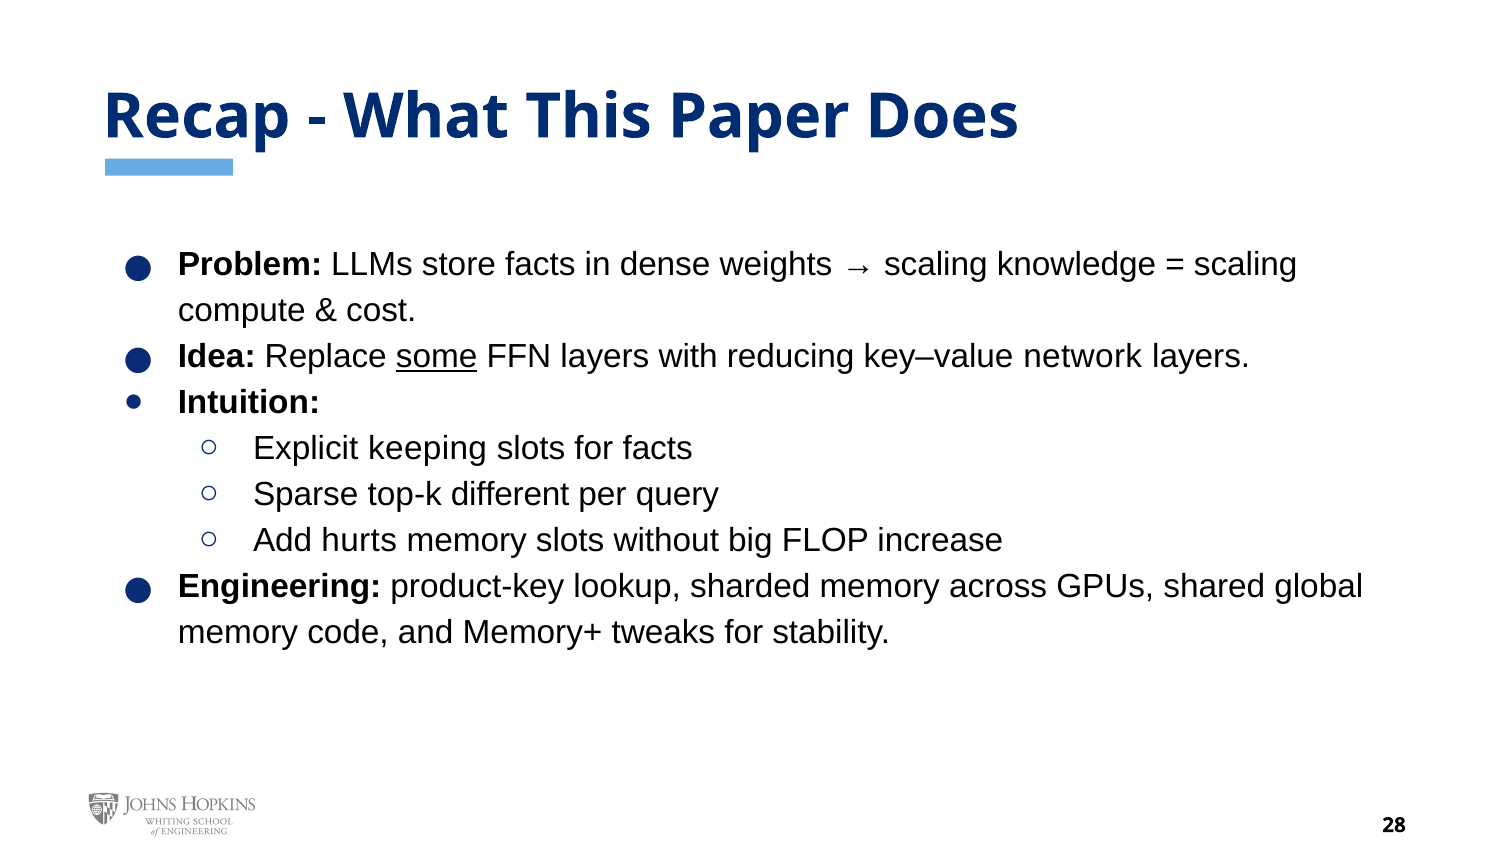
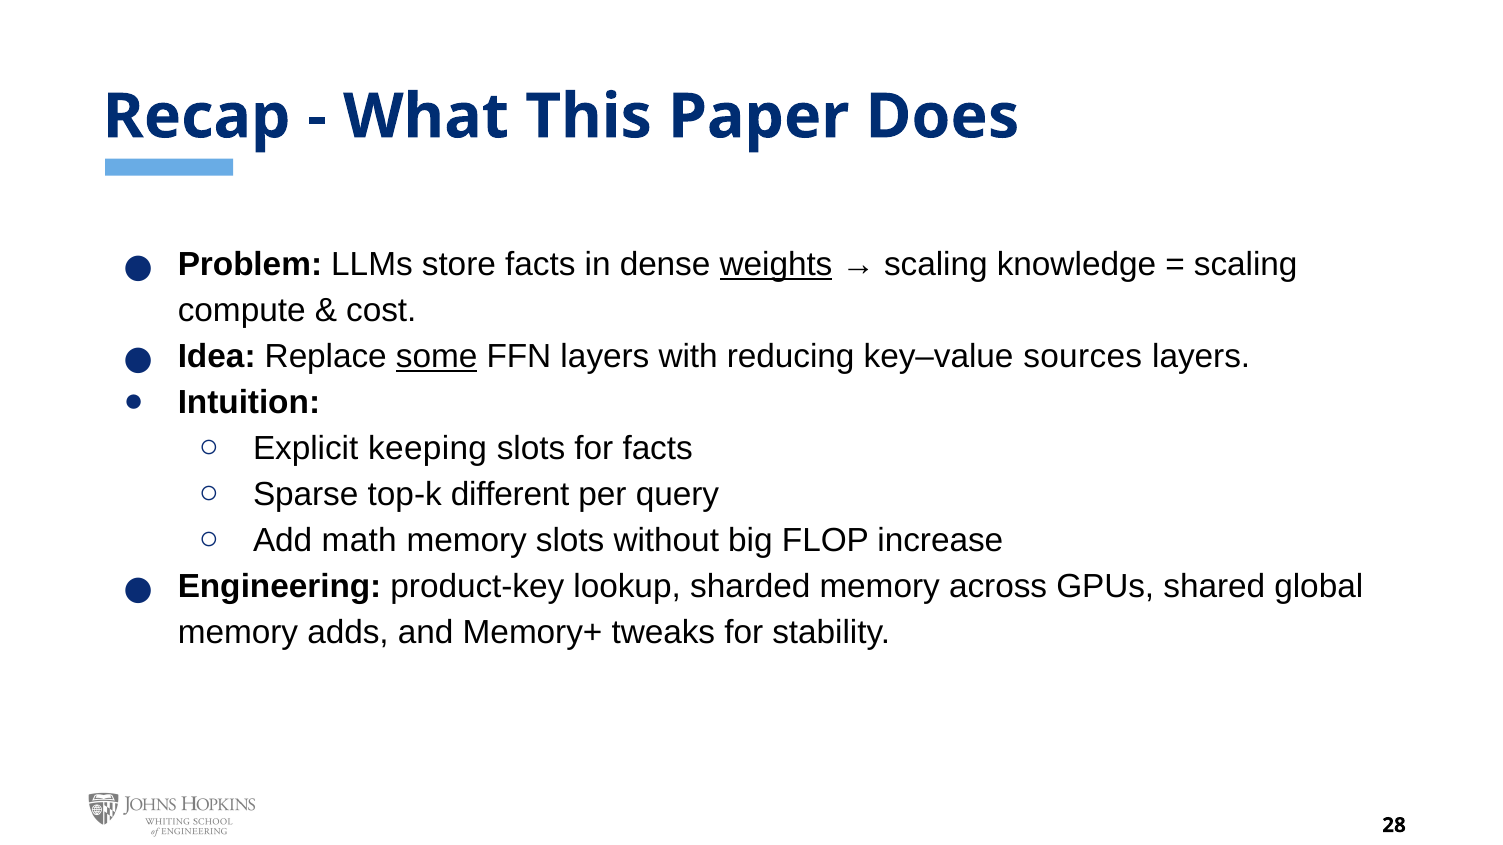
weights underline: none -> present (776, 264)
network: network -> sources (1083, 357)
hurts: hurts -> math (359, 541)
code: code -> adds (348, 633)
